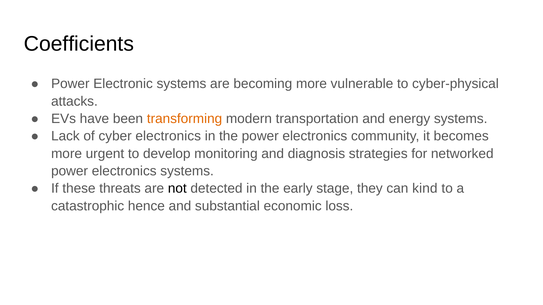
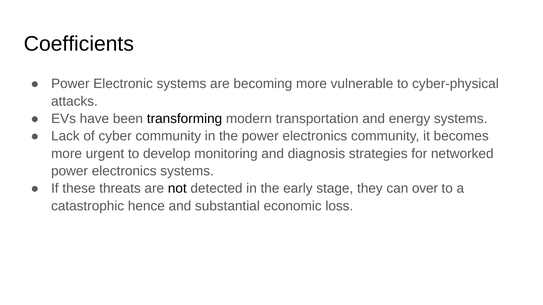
transforming colour: orange -> black (185, 119)
cyber electronics: electronics -> community (168, 136)
kind: kind -> over (425, 189)
